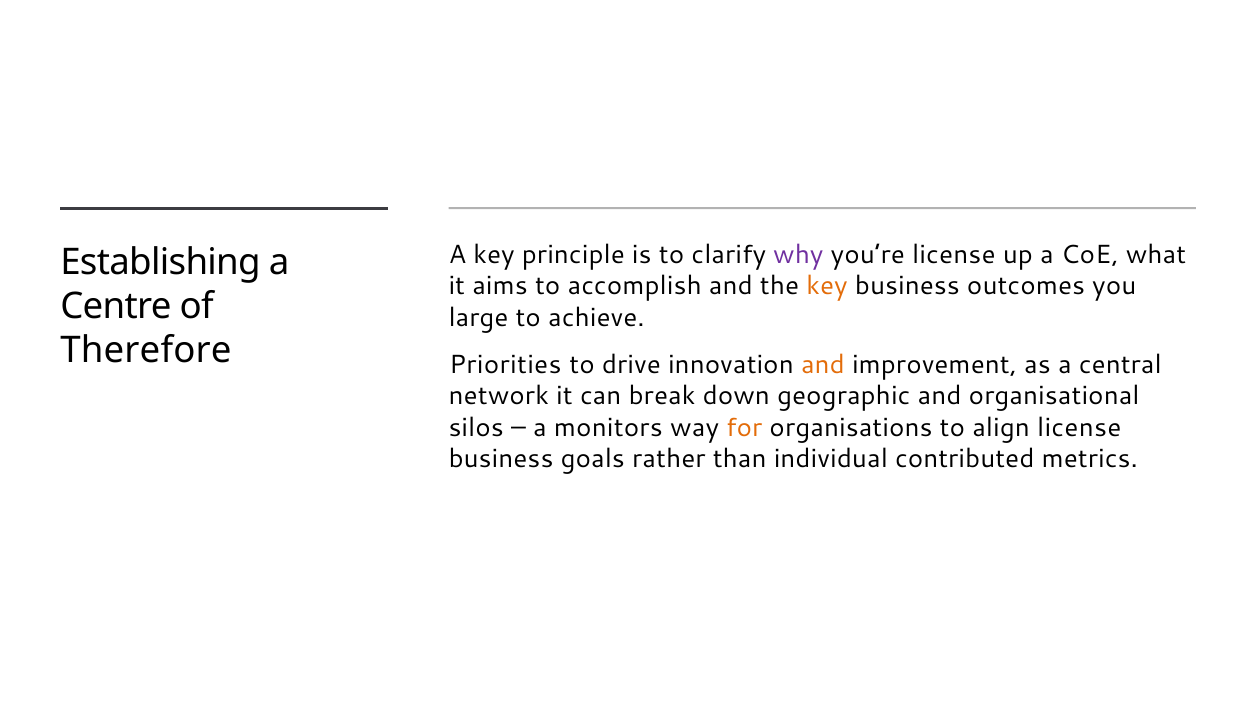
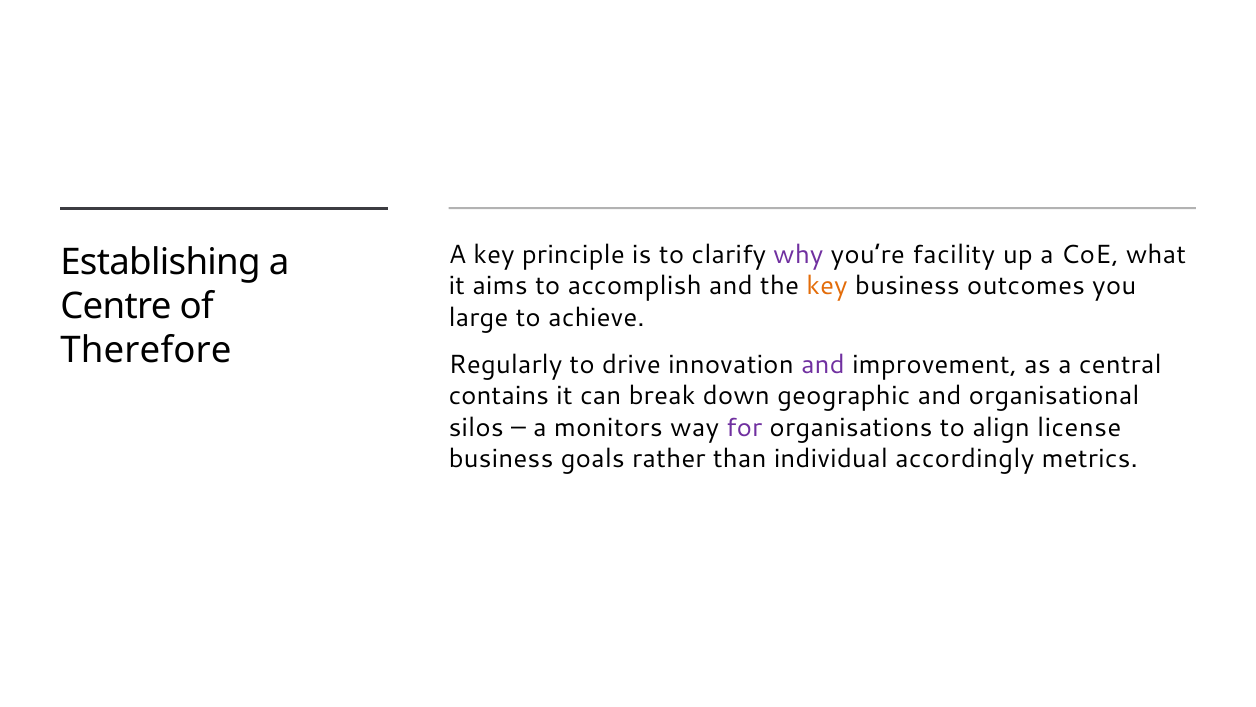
you’re license: license -> facility (954, 255)
Priorities: Priorities -> Regularly (505, 365)
and colour: orange -> purple (823, 365)
network: network -> contains (499, 396)
for colour: orange -> purple (744, 427)
contributed: contributed -> accordingly (965, 459)
